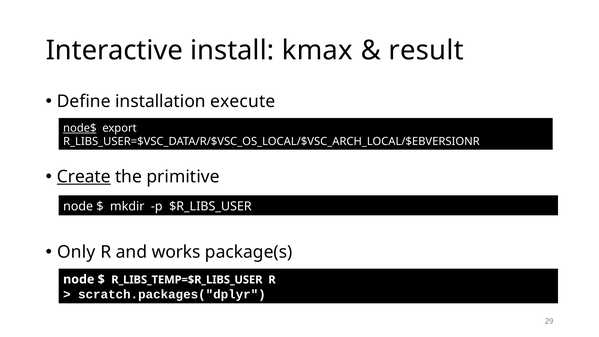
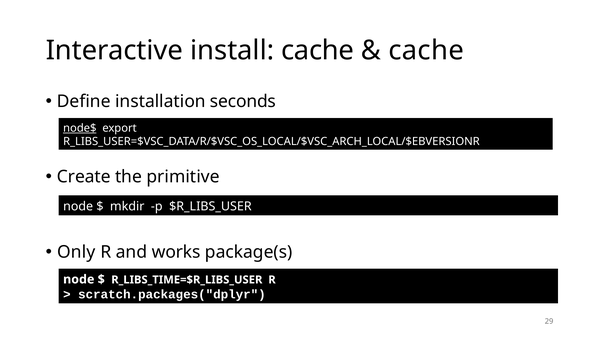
install kmax: kmax -> cache (318, 50)
result: result -> cache (426, 50)
execute: execute -> seconds (243, 101)
Create underline: present -> none (84, 177)
R_LIBS_TEMP=$R_LIBS_USER: R_LIBS_TEMP=$R_LIBS_USER -> R_LIBS_TIME=$R_LIBS_USER (187, 280)
